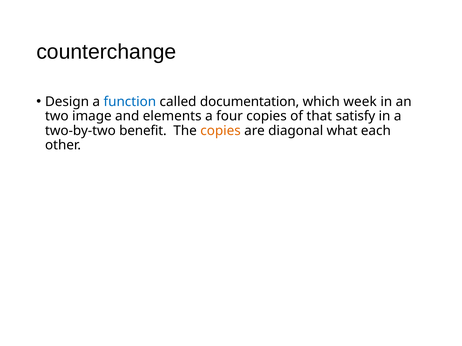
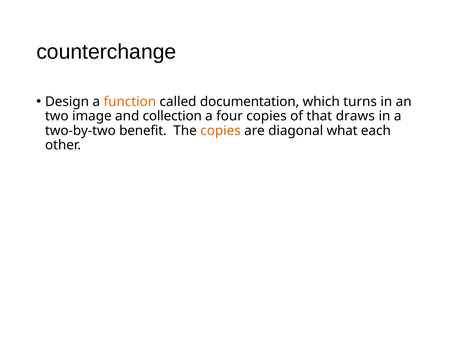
function colour: blue -> orange (130, 102)
week: week -> turns (360, 102)
elements: elements -> collection (172, 116)
satisfy: satisfy -> draws (355, 116)
